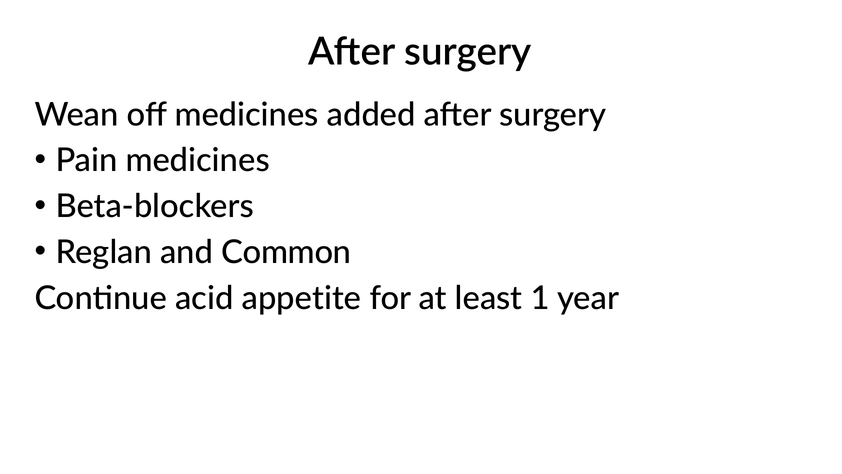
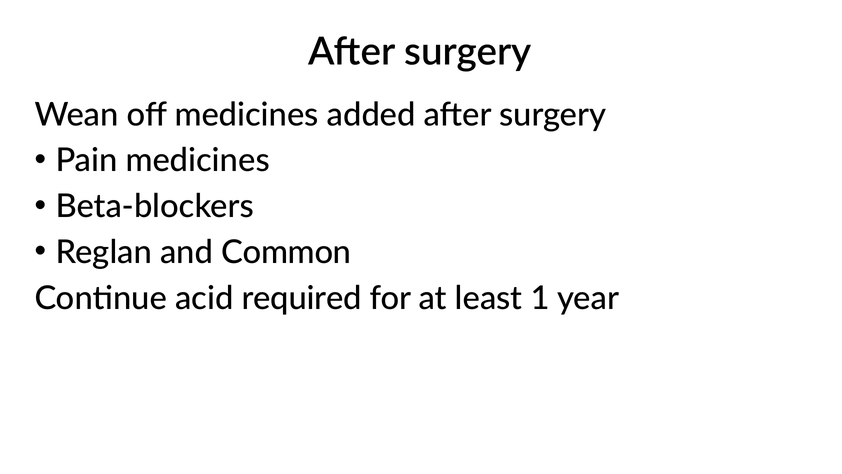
appetite: appetite -> required (302, 298)
